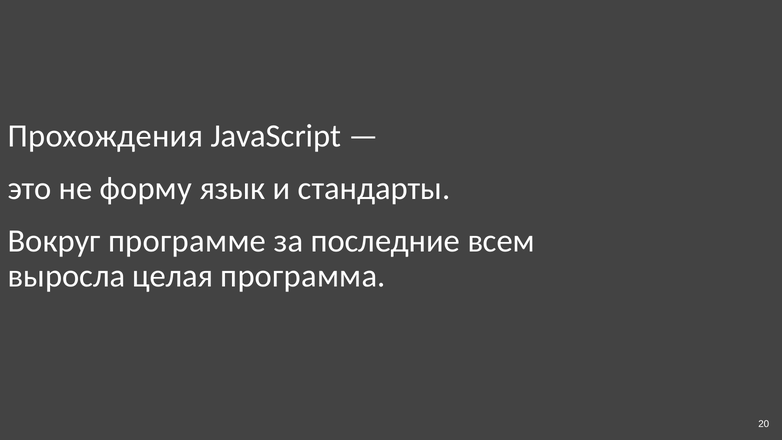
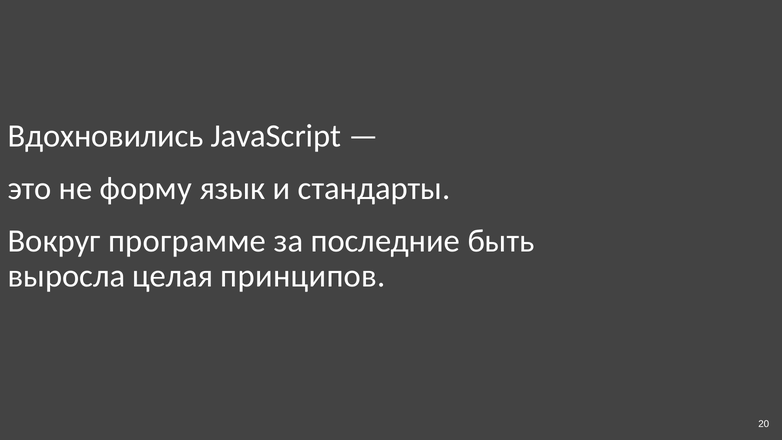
Прохождения: Прохождения -> Вдохновились (106, 136)
всем: всем -> быть (501, 241)
программа: программа -> принципов (303, 276)
